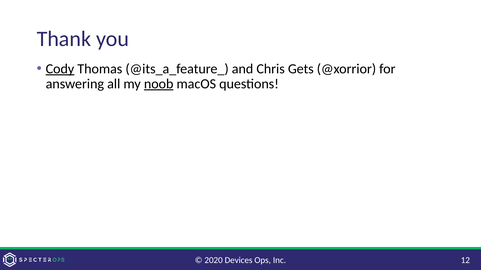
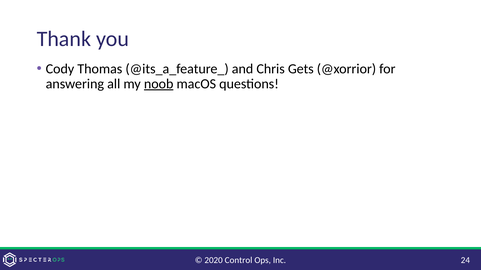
Cody underline: present -> none (60, 69)
Devices: Devices -> Control (239, 261)
12: 12 -> 24 (465, 261)
